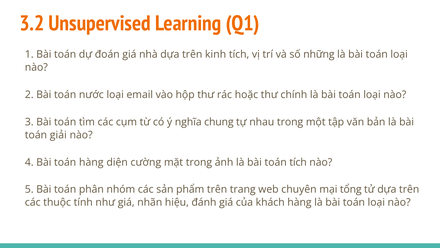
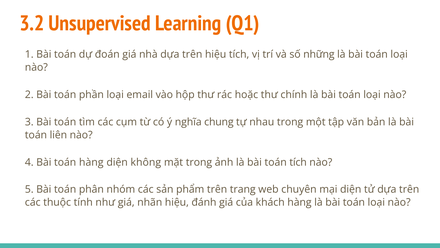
trên kinh: kinh -> hiệu (216, 54)
nước: nước -> phần (91, 95)
giải: giải -> liên (58, 135)
cường: cường -> không (146, 162)
mại tổng: tổng -> diện (351, 189)
